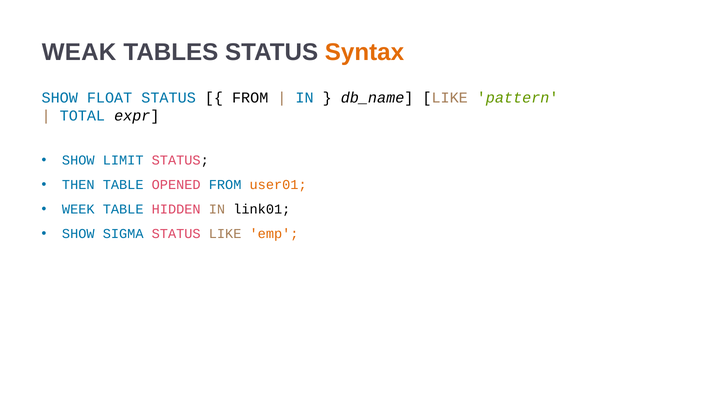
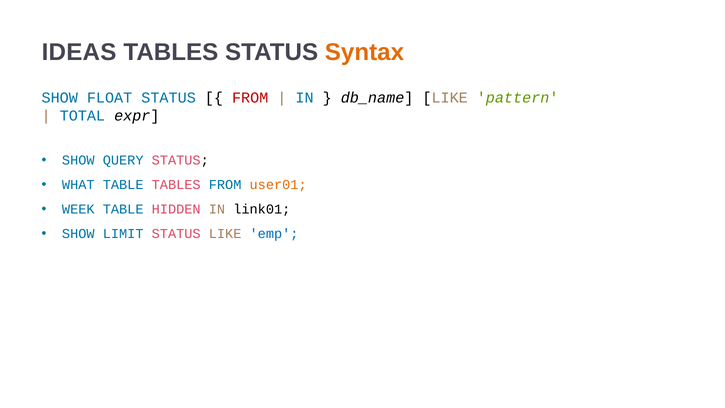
WEAK: WEAK -> IDEAS (79, 52)
FROM colour: black -> red (250, 98)
LIMIT: LIMIT -> QUERY (123, 160)
THEN: THEN -> WHAT (78, 185)
TABLE OPENED: OPENED -> TABLES (176, 185)
SIGMA: SIGMA -> LIMIT (123, 234)
emp colour: orange -> blue (274, 234)
